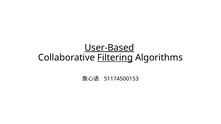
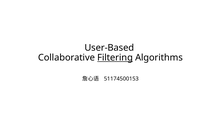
User-Based underline: present -> none (109, 48)
